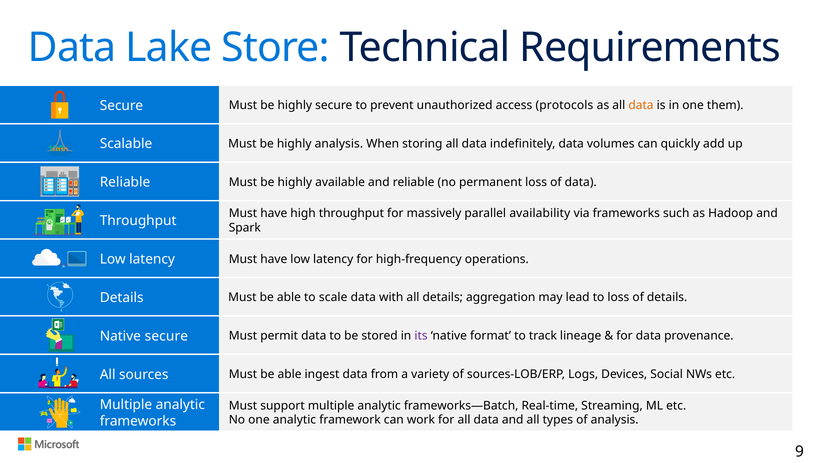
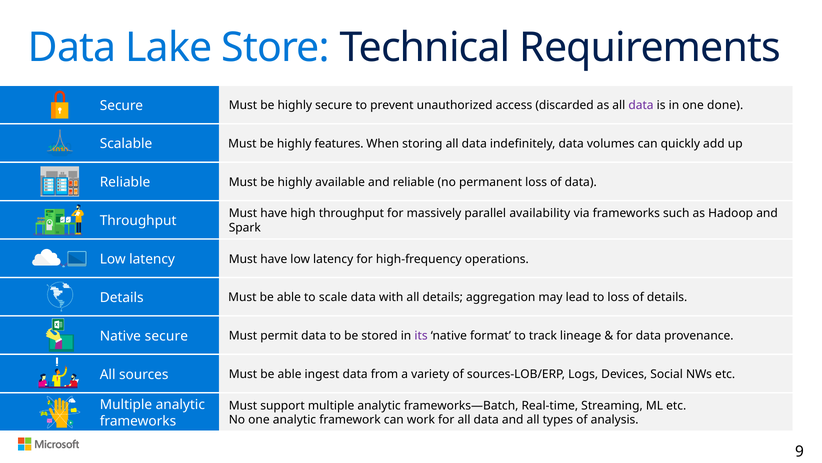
protocols: protocols -> discarded (565, 105)
data colour: orange -> purple (641, 105)
them: them -> done (725, 105)
highly analysis: analysis -> features (339, 144)
